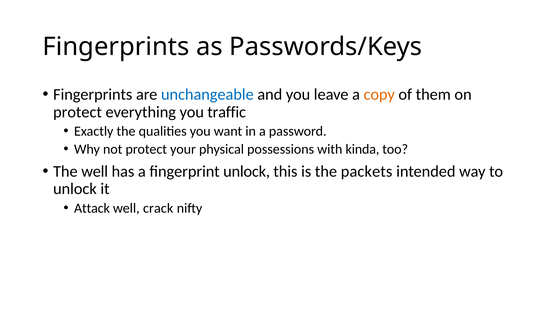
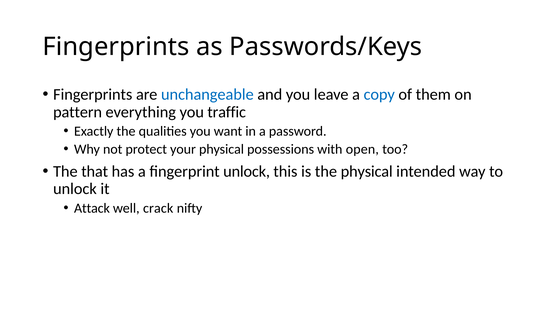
copy colour: orange -> blue (379, 95)
protect: protect -> pattern (78, 112)
kinda: kinda -> open (362, 149)
The well: well -> that (95, 172)
the packets: packets -> physical (367, 172)
